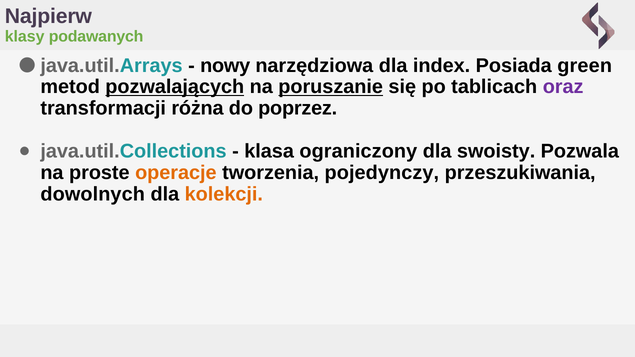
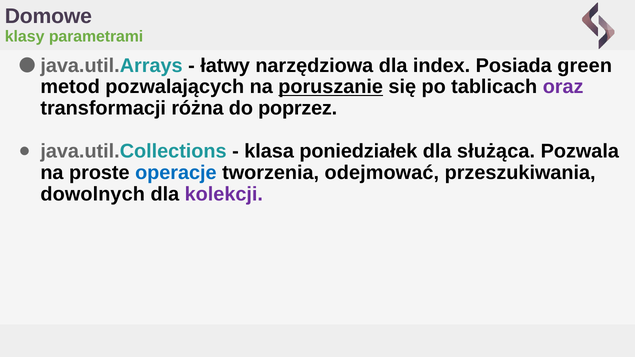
Najpierw: Najpierw -> Domowe (48, 16)
podawanych: podawanych -> parametrami (96, 36)
nowy: nowy -> łatwy (225, 66)
pozwalających underline: present -> none (175, 87)
ograniczony: ograniczony -> poniedziałek (358, 151)
swoisty: swoisty -> służąca (496, 151)
operacje colour: orange -> blue (176, 173)
pojedynczy: pojedynczy -> odejmować (382, 173)
kolekcji colour: orange -> purple (224, 194)
